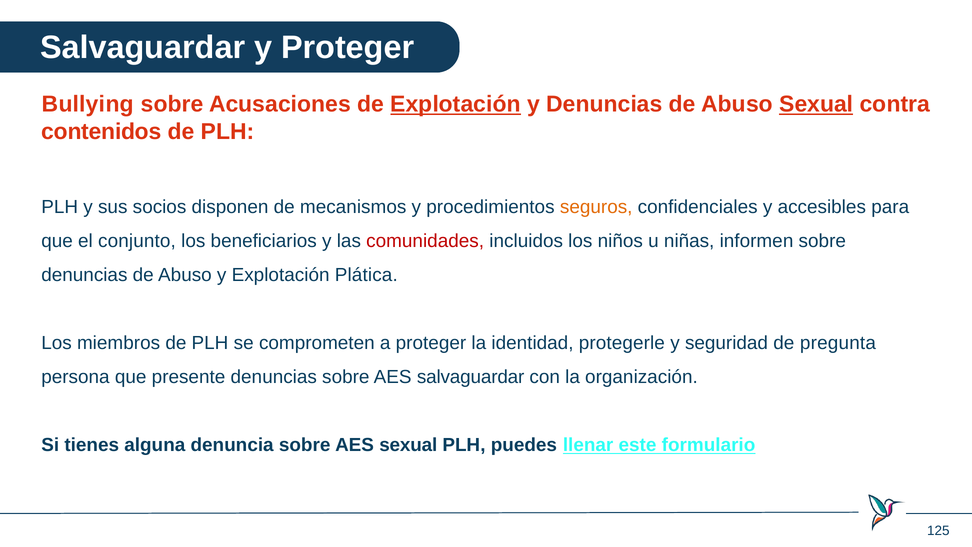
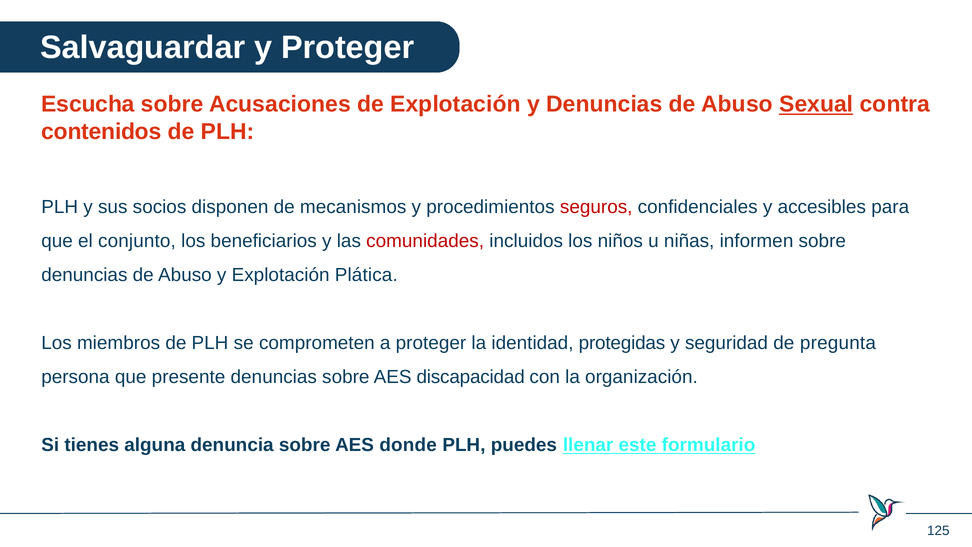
Bullying: Bullying -> Escucha (88, 104)
Explotación underline: present -> none (456, 104)
seguros colour: orange -> red (596, 207)
protegerle: protegerle -> protegidas (622, 343)
AES salvaguardar: salvaguardar -> discapacidad (471, 377)
AES sexual: sexual -> donde (408, 445)
